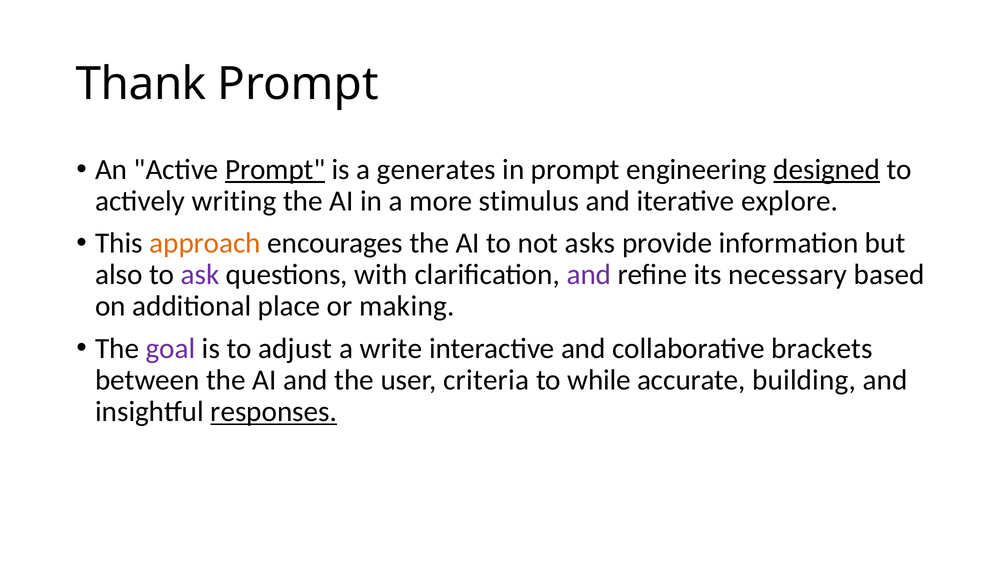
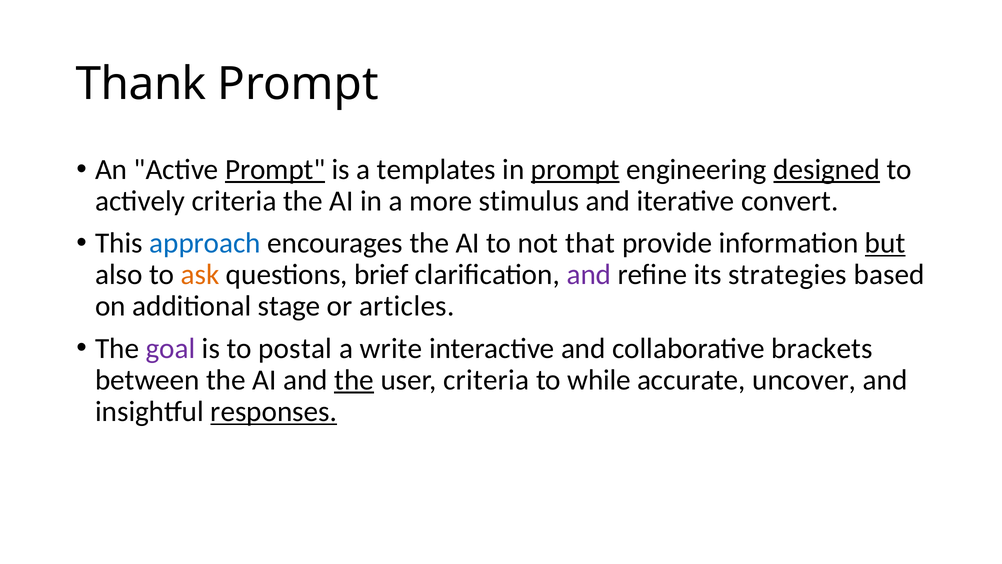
generates: generates -> templates (436, 169)
prompt underline: none -> present (575, 169)
actively writing: writing -> criteria (234, 201)
explore: explore -> convert (790, 201)
approach colour: orange -> blue (205, 243)
asks: asks -> that (590, 243)
but underline: none -> present (885, 243)
ask colour: purple -> orange (200, 275)
with: with -> brief (381, 275)
necessary: necessary -> strategies (788, 275)
place: place -> stage (289, 306)
making: making -> articles (407, 306)
adjust: adjust -> postal (295, 348)
the underline: none -> present (354, 380)
building: building -> uncover (804, 380)
